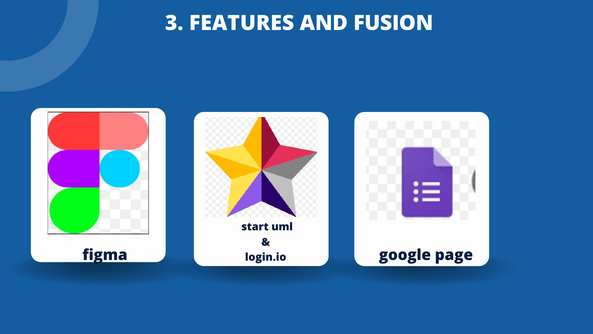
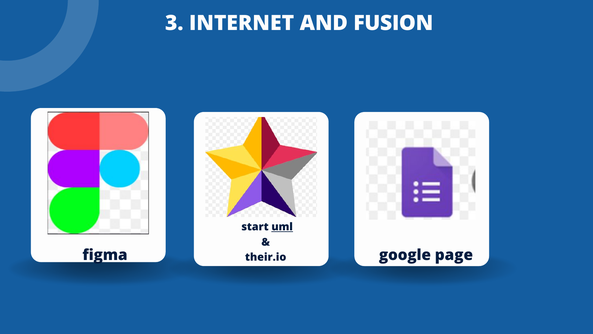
FEATURES: FEATURES -> INTERNET (242, 23)
uml underline: none -> present (282, 227)
login.io: login.io -> their.io (266, 257)
